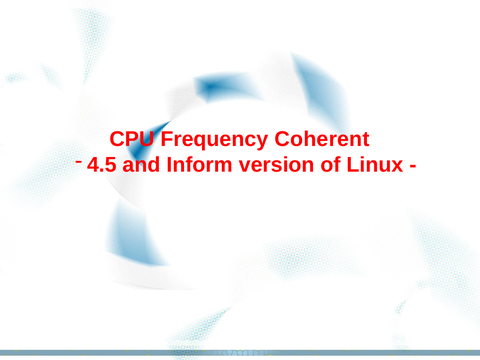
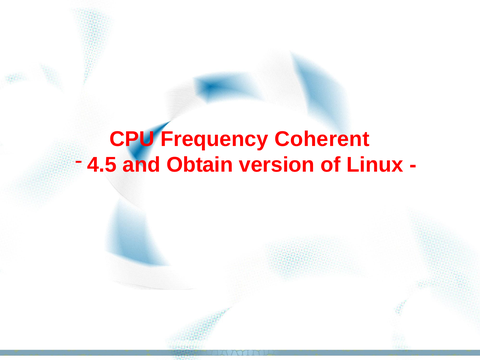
Inform: Inform -> Obtain (200, 165)
